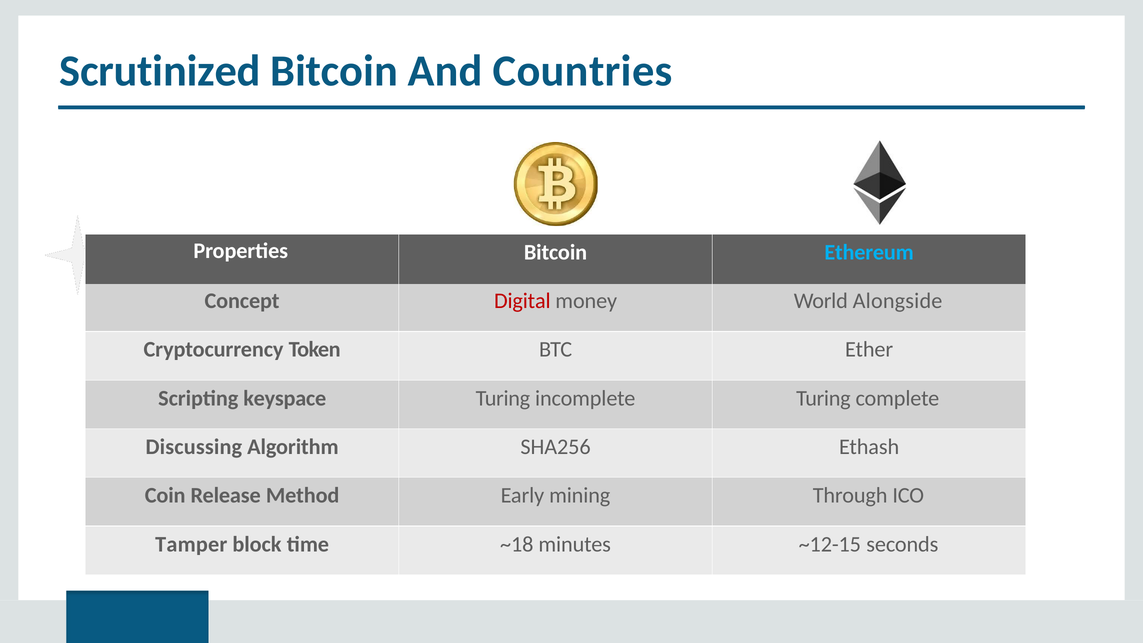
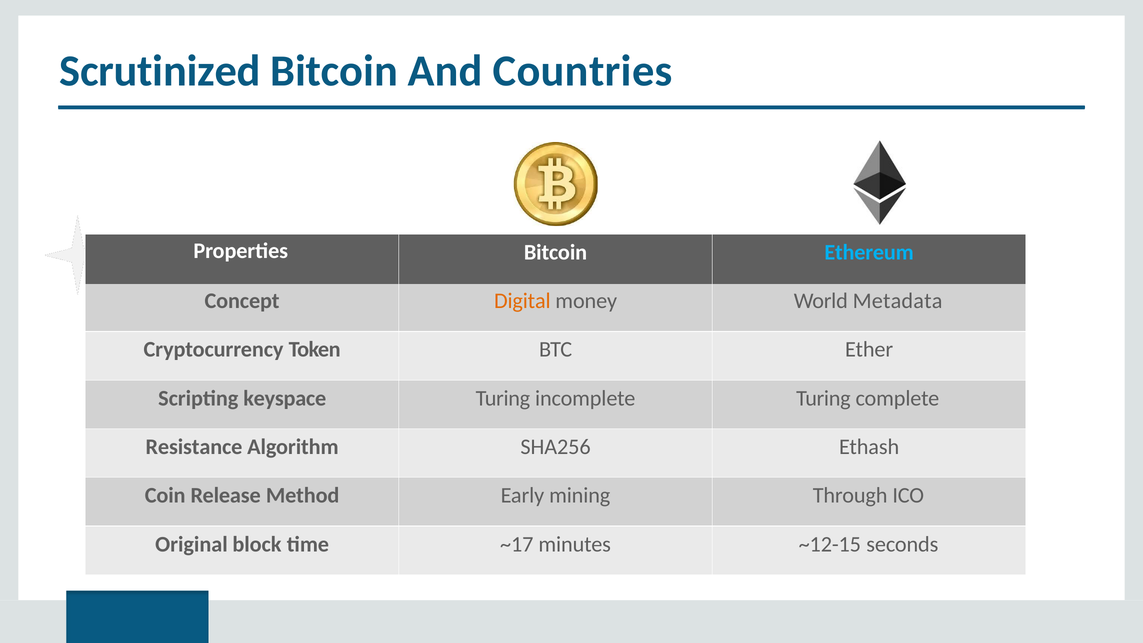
Digital colour: red -> orange (522, 301)
Alongside: Alongside -> Metadata (898, 301)
Discussing: Discussing -> Resistance (194, 447)
Tamper: Tamper -> Original (191, 544)
~18: ~18 -> ~17 (517, 544)
